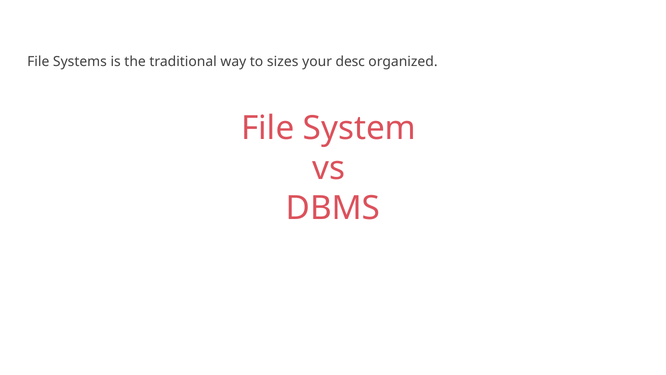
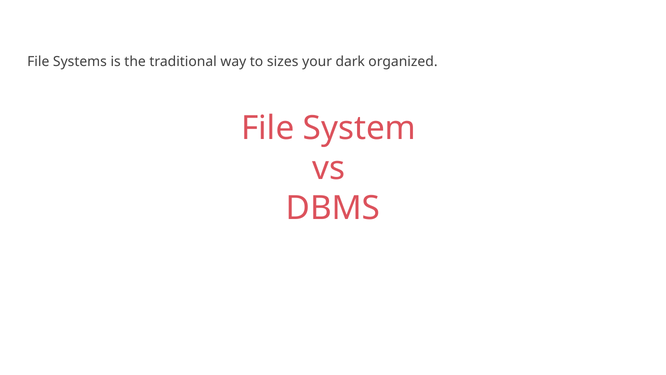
desc: desc -> dark (350, 61)
